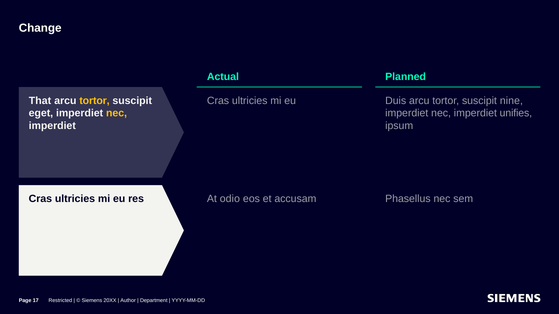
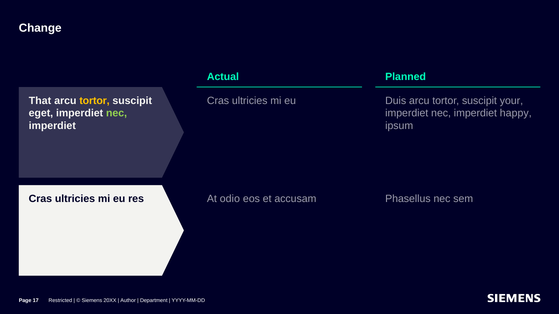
nine: nine -> your (511, 101)
nec colour: yellow -> light green (117, 113)
unifies: unifies -> happy (516, 113)
